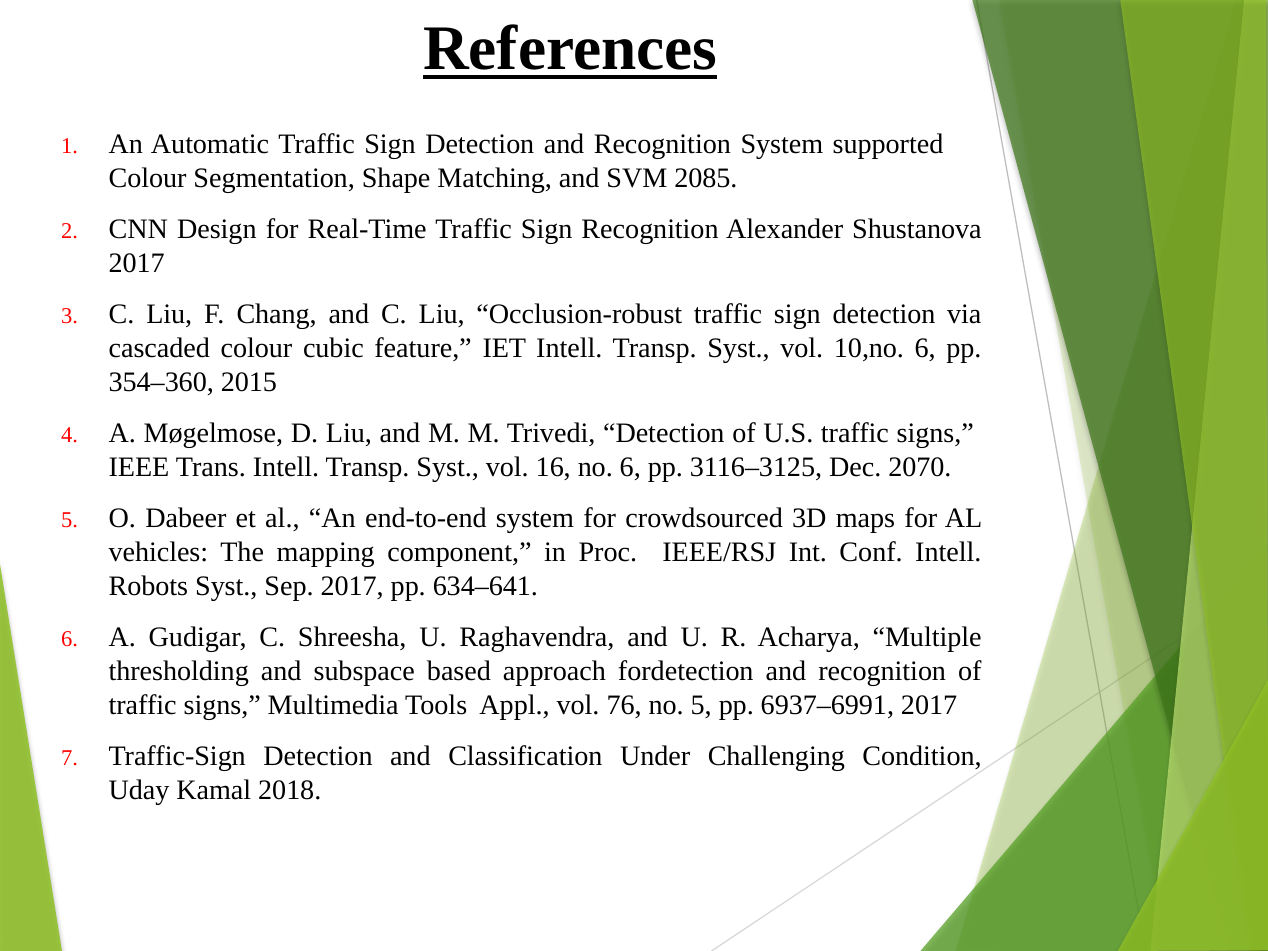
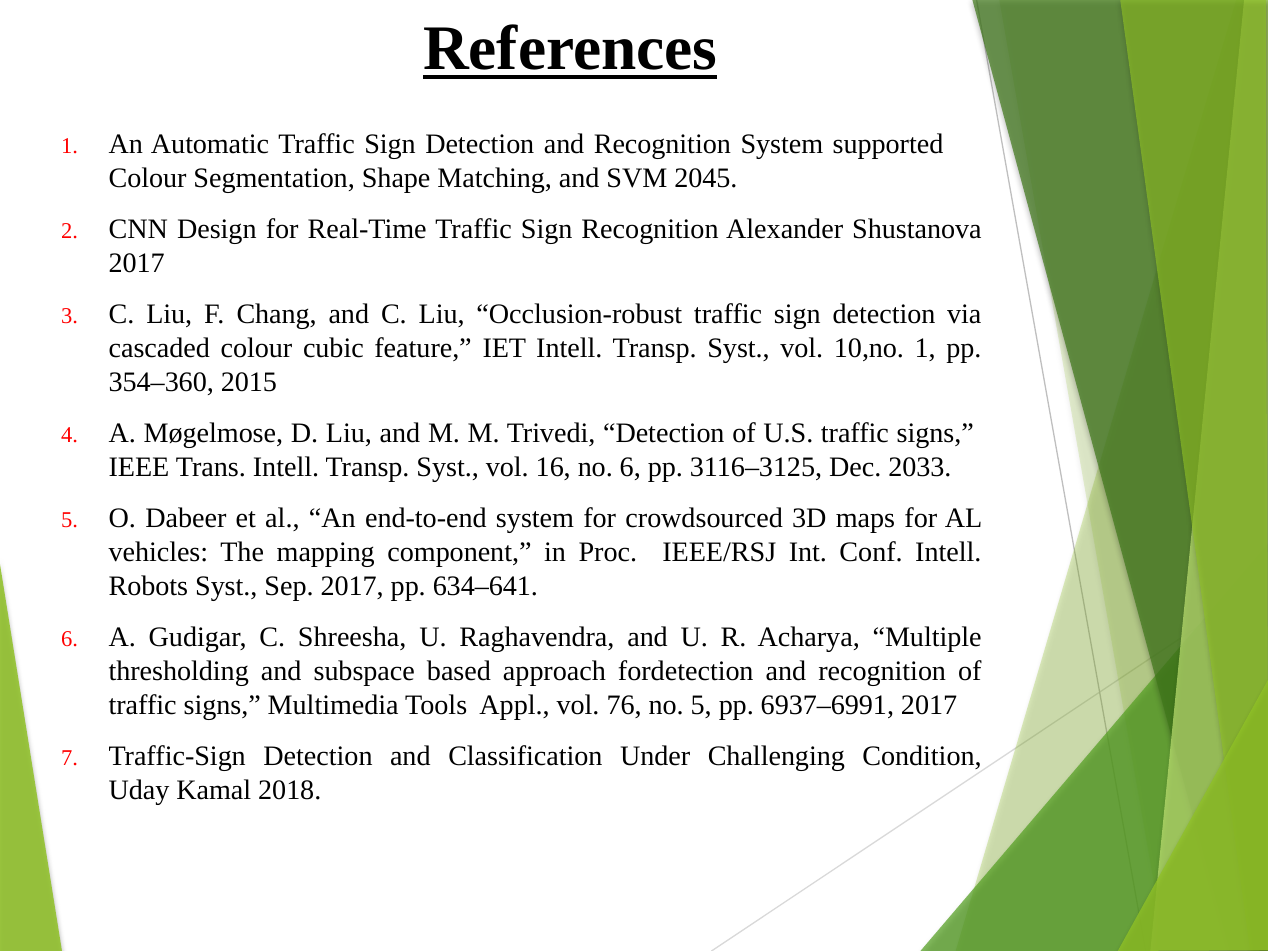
2085: 2085 -> 2045 (706, 178)
10,no 6: 6 -> 1 (925, 348)
2070: 2070 -> 2033 (920, 467)
